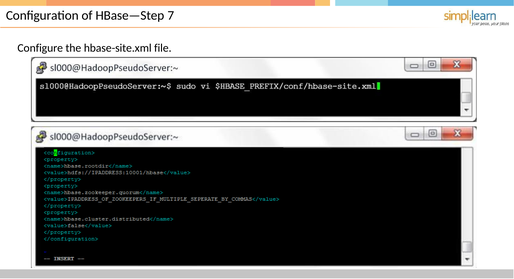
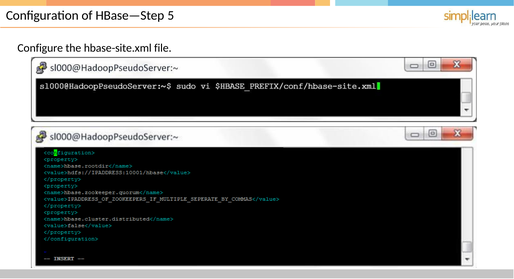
7: 7 -> 5 (171, 15)
